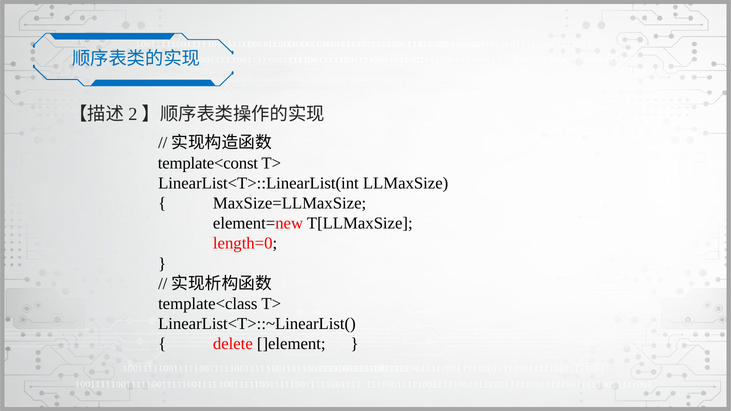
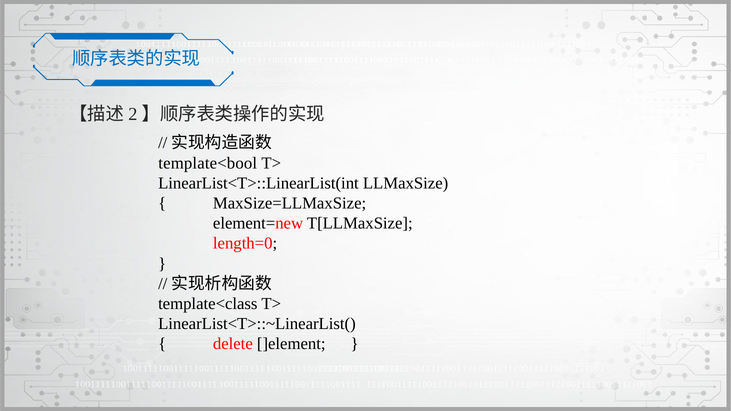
template<const: template<const -> template<bool (208, 163)
